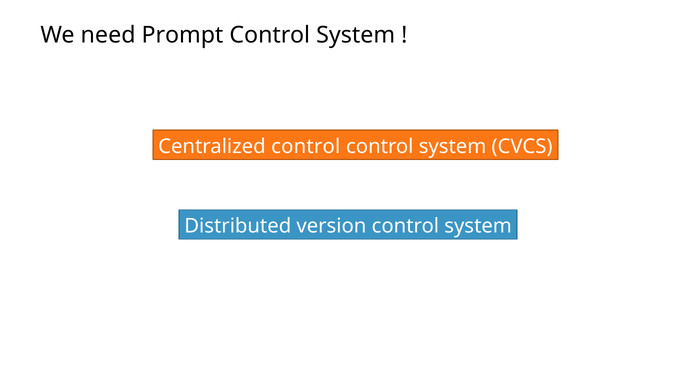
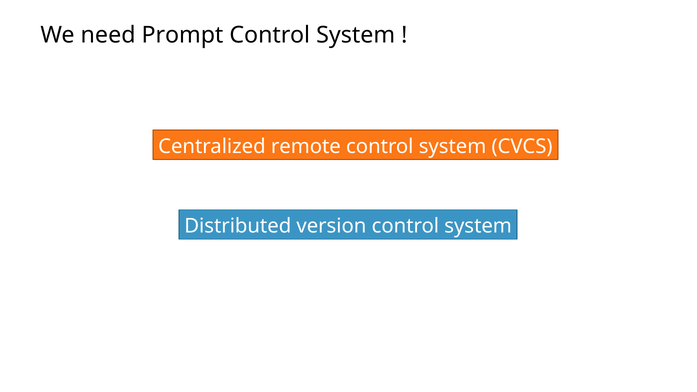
Centralized control: control -> remote (306, 146)
